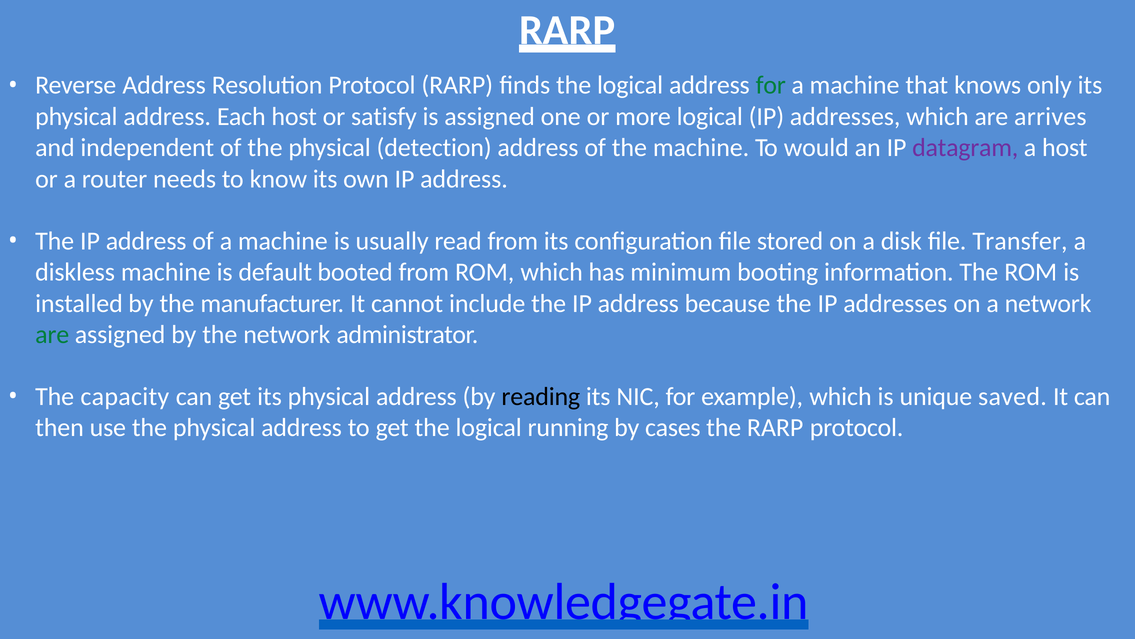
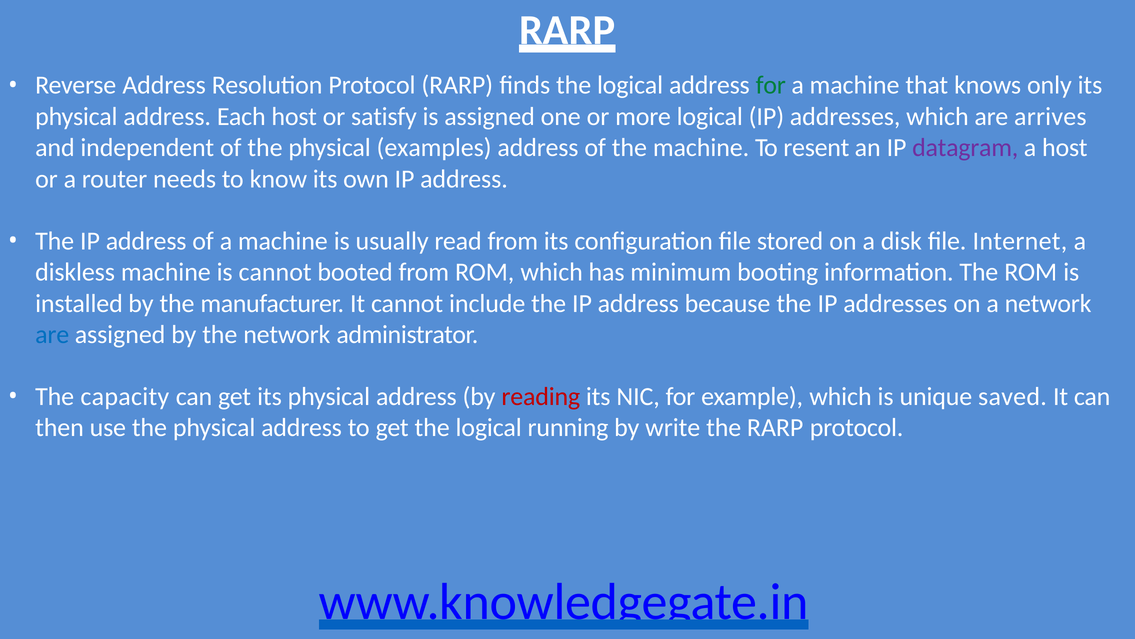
detection: detection -> examples (434, 148)
would: would -> resent (816, 148)
Transfer: Transfer -> Internet (1020, 241)
is default: default -> cannot (275, 272)
are colour: green -> blue (52, 334)
reading colour: black -> red (541, 396)
cases: cases -> write (673, 428)
